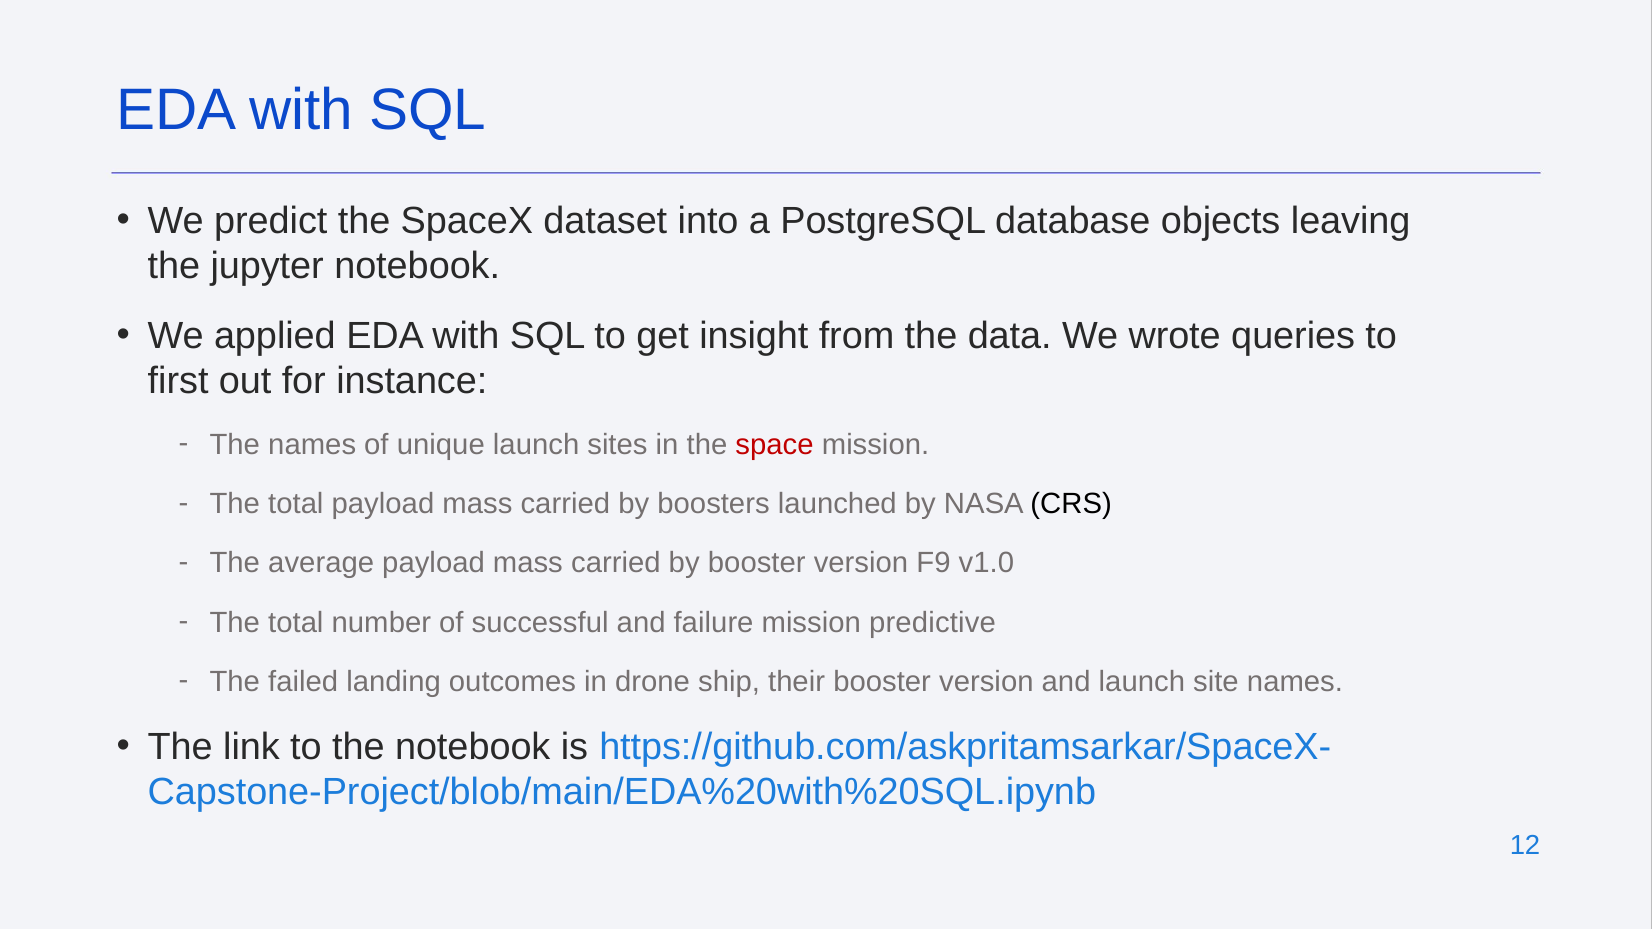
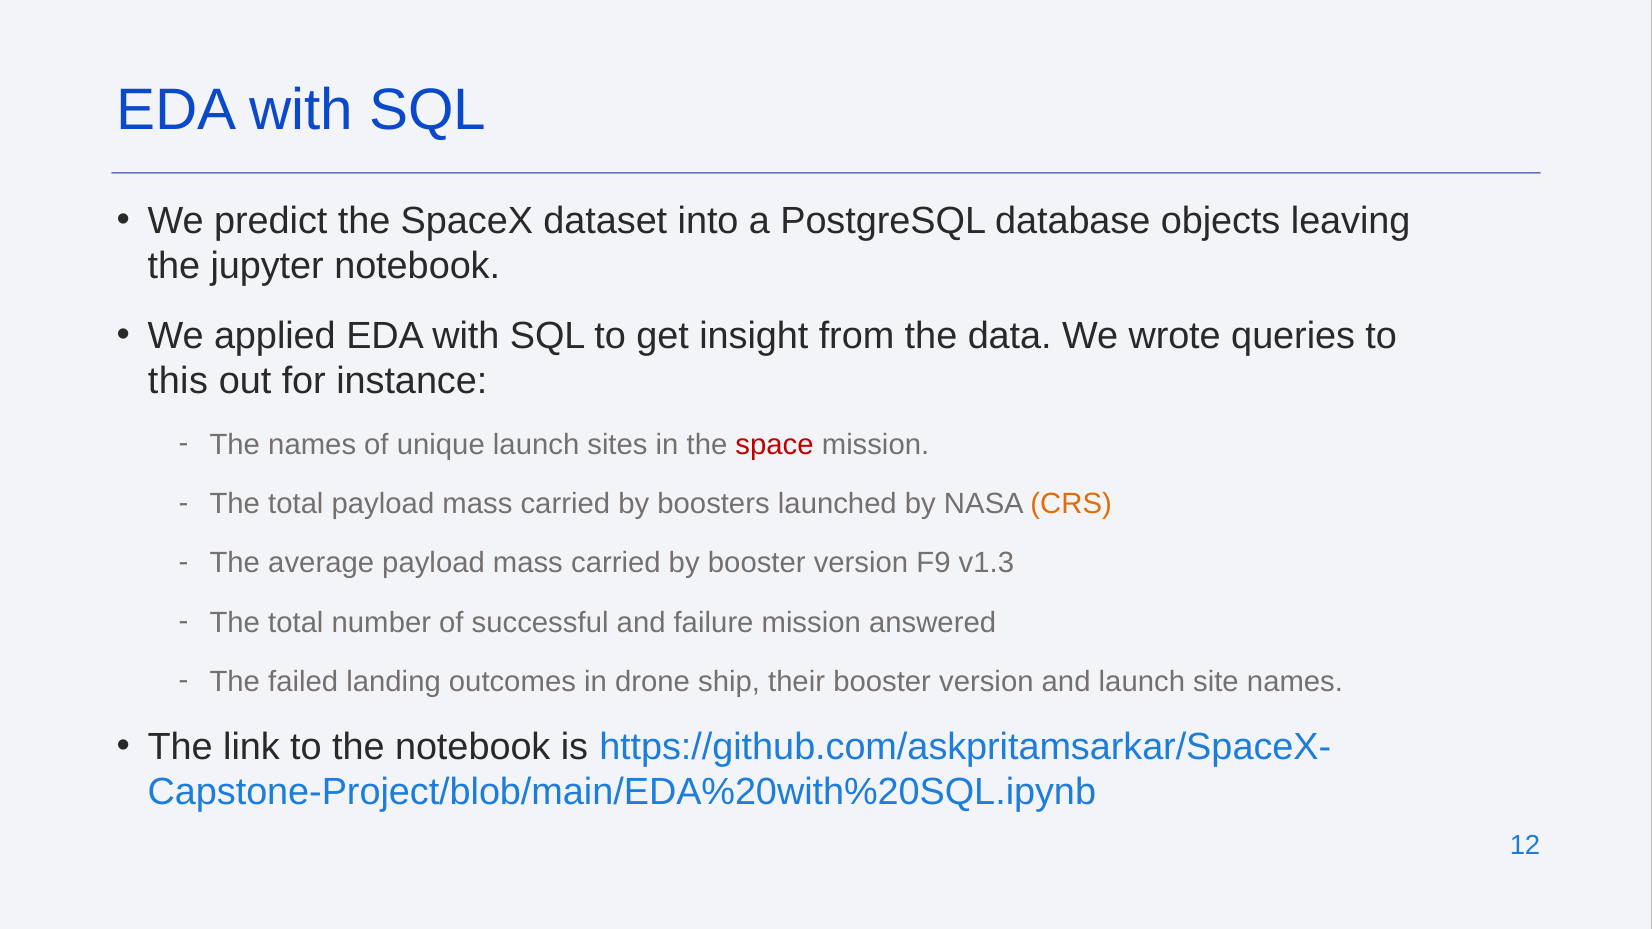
first: first -> this (178, 381)
CRS colour: black -> orange (1071, 504)
v1.0: v1.0 -> v1.3 (986, 563)
predictive: predictive -> answered (933, 623)
